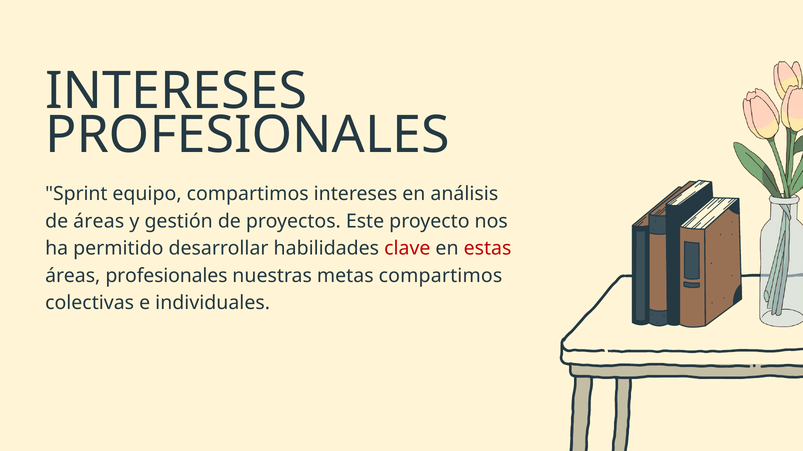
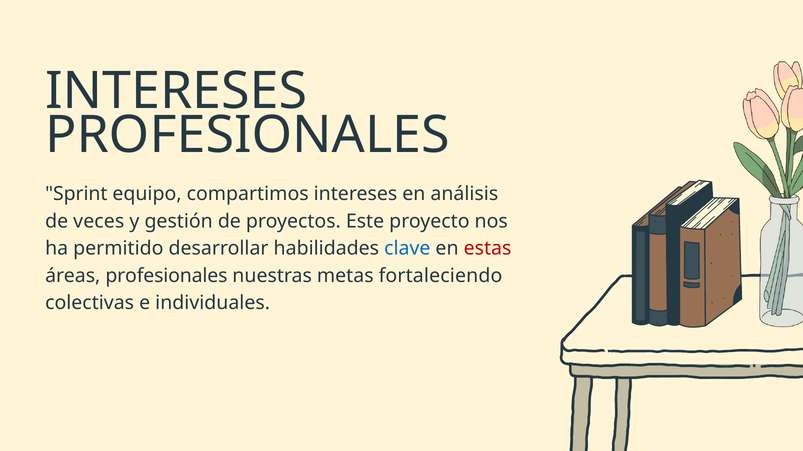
de áreas: áreas -> veces (99, 221)
clave colour: red -> blue (407, 249)
metas compartimos: compartimos -> fortaleciendo (440, 276)
